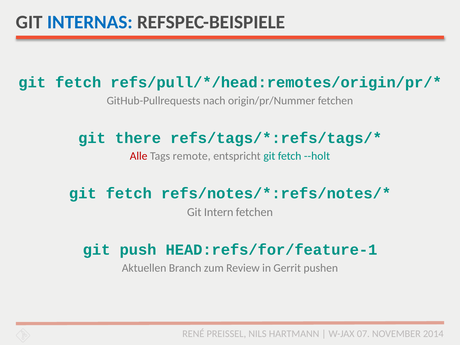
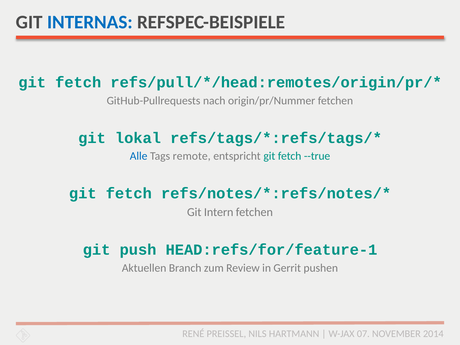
there: there -> lokal (138, 138)
Alle colour: red -> blue (139, 156)
--holt: --holt -> --true (317, 156)
